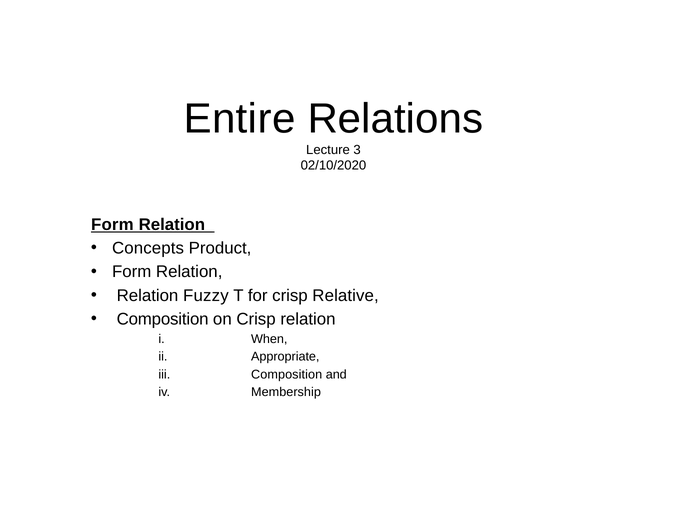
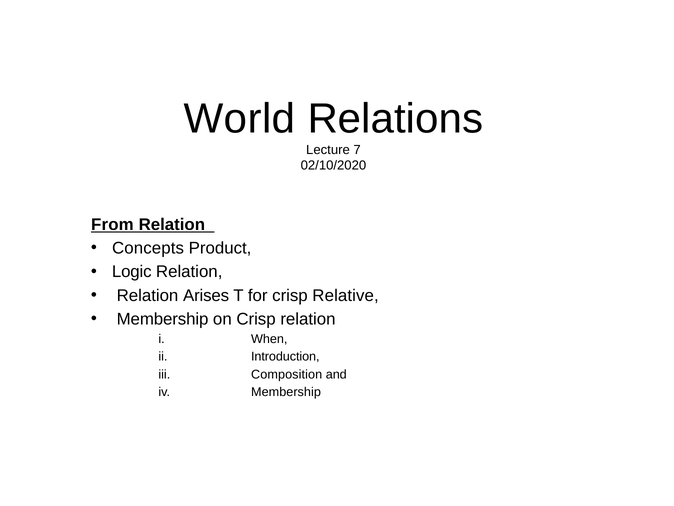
Entire: Entire -> World (240, 118)
3: 3 -> 7 (357, 150)
Form: Form -> From (112, 224)
Form: Form -> Logic (132, 272)
Fuzzy: Fuzzy -> Arises (206, 295)
Composition: Composition -> Membership (163, 319)
Appropriate: Appropriate -> Introduction (285, 356)
